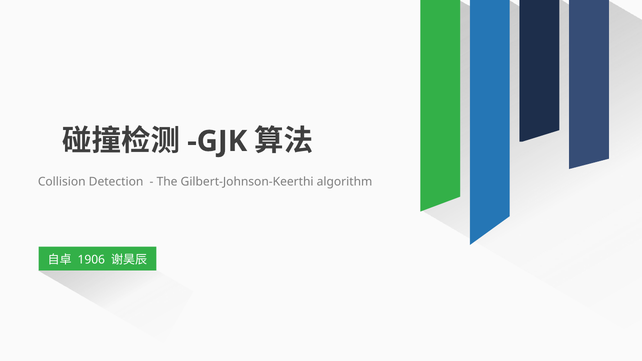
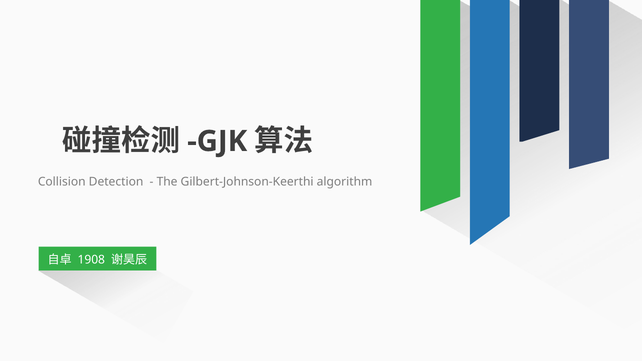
1906: 1906 -> 1908 (91, 260)
